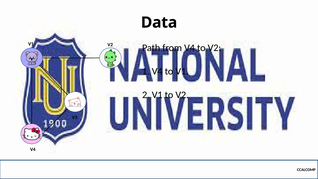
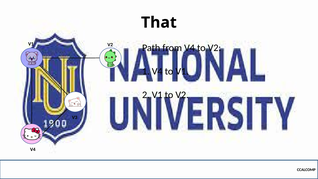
Data: Data -> That (159, 22)
